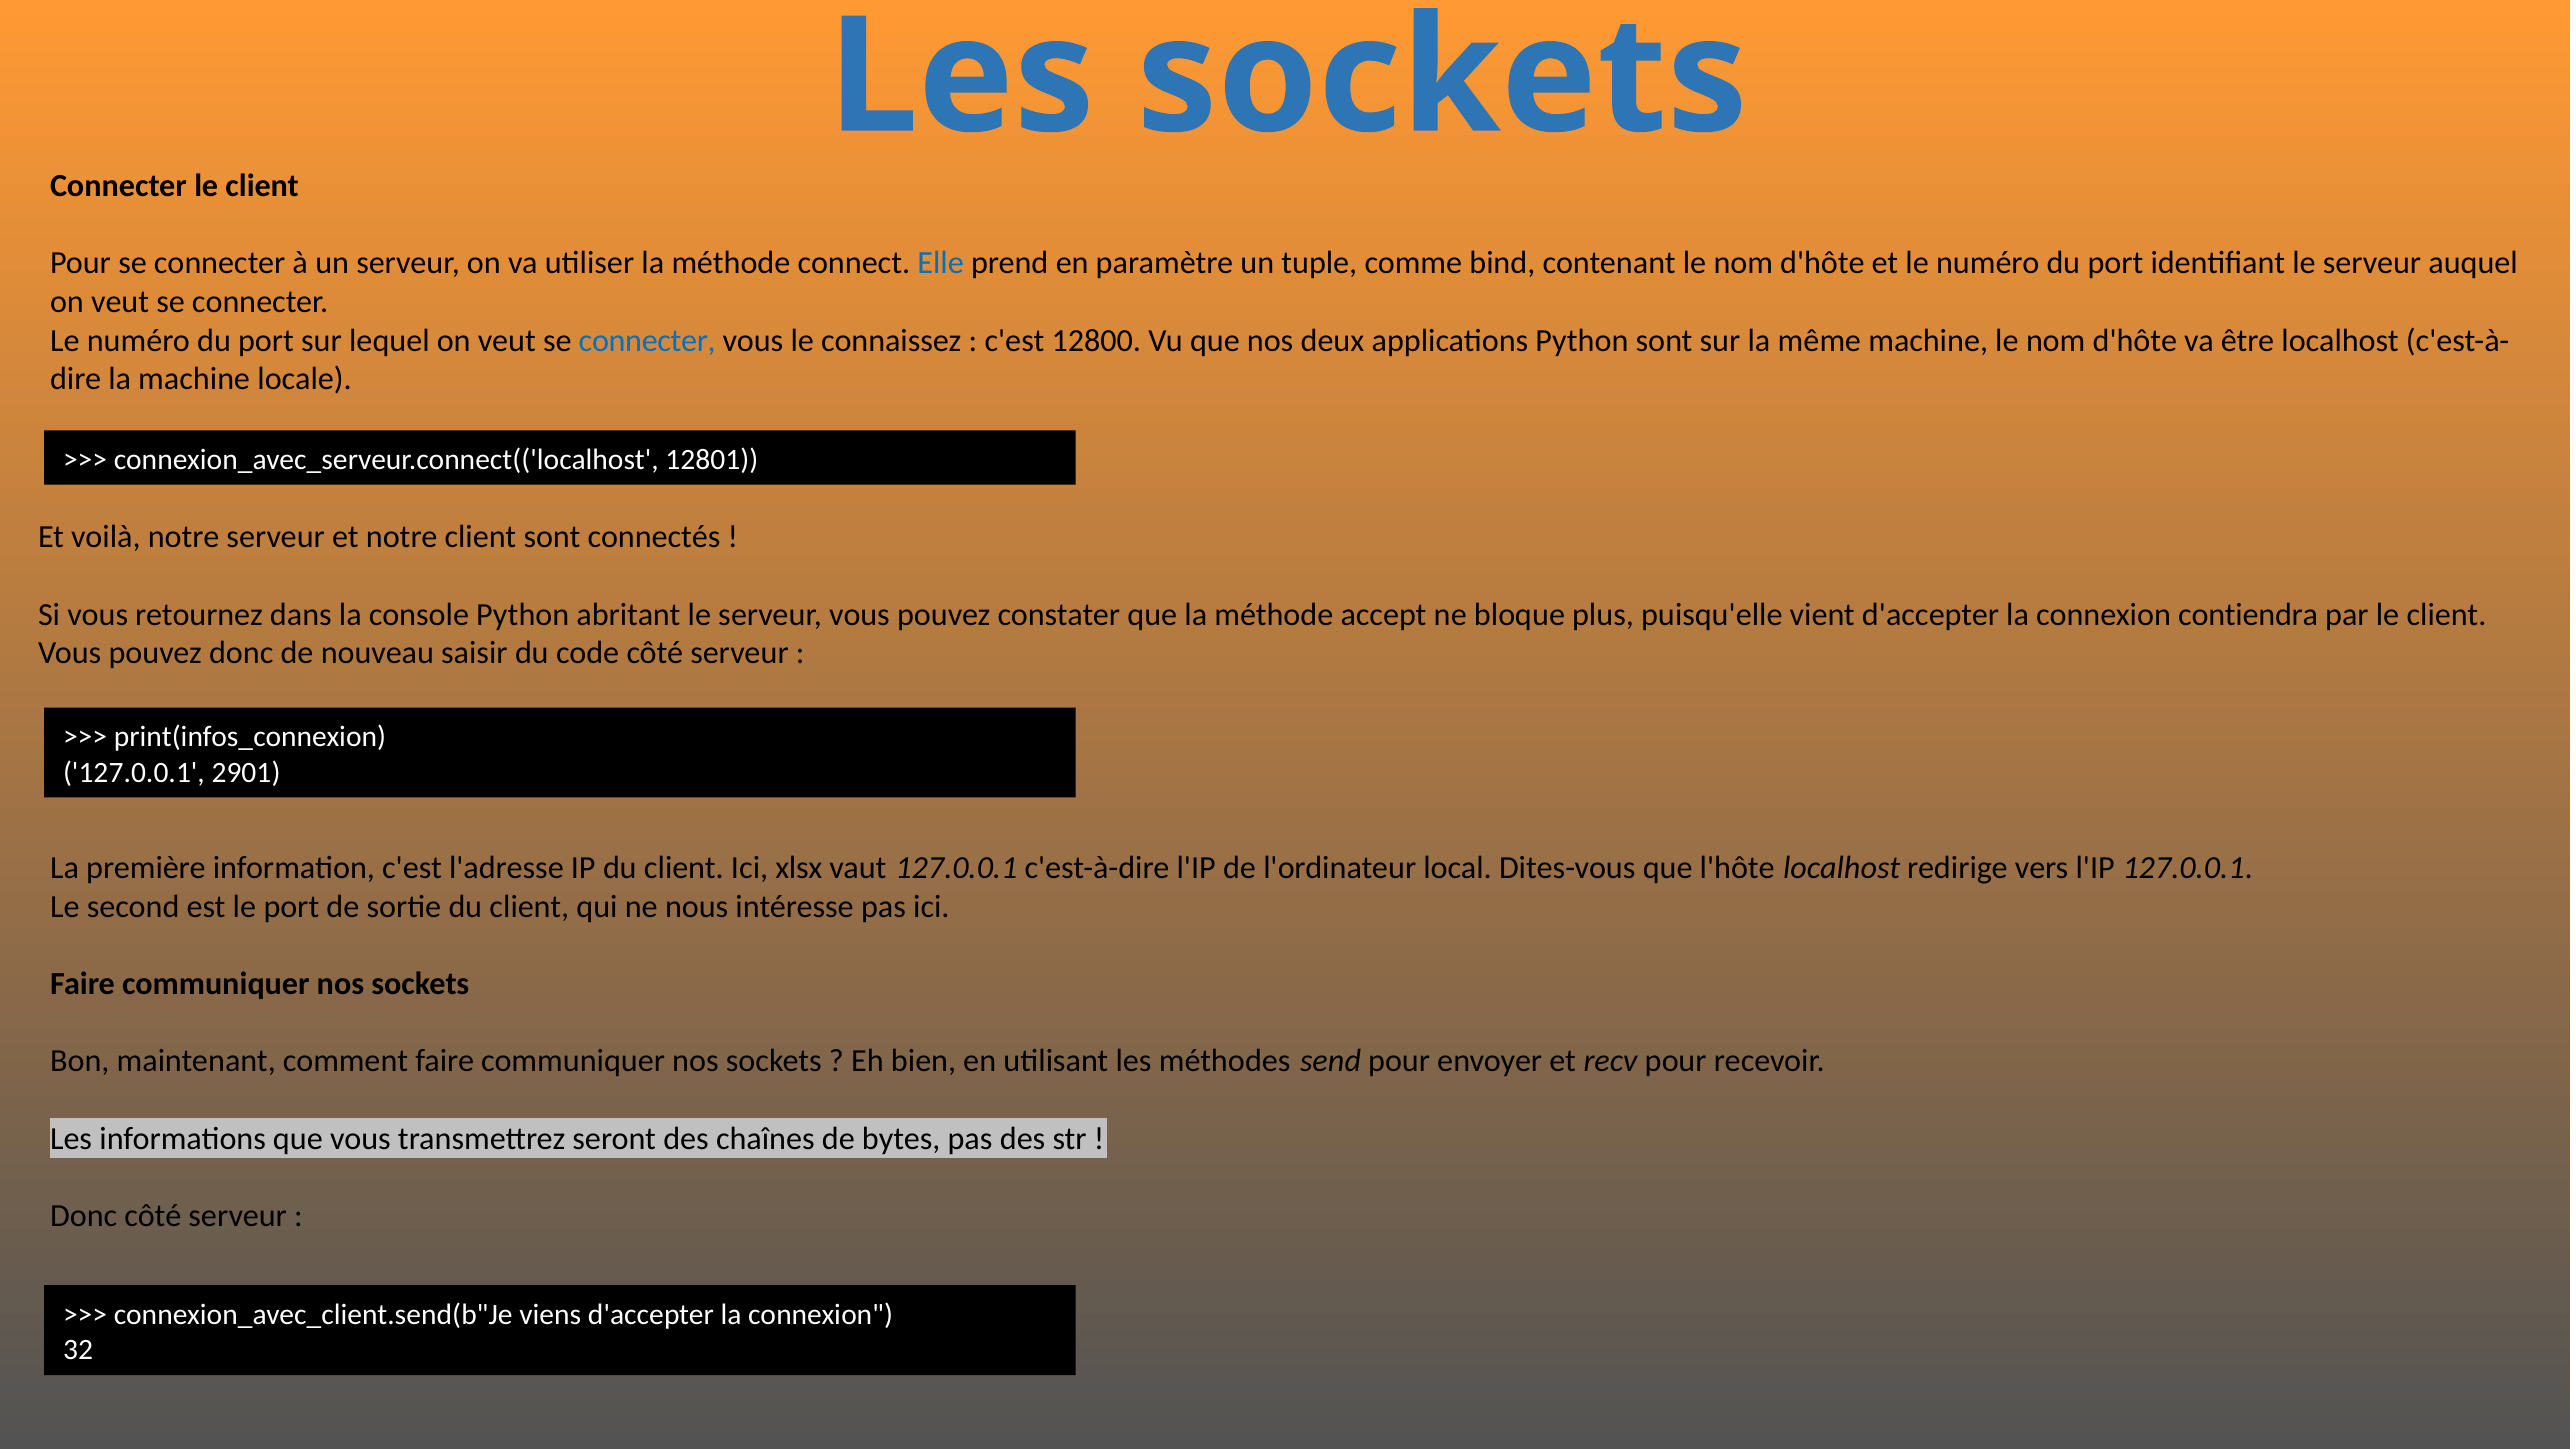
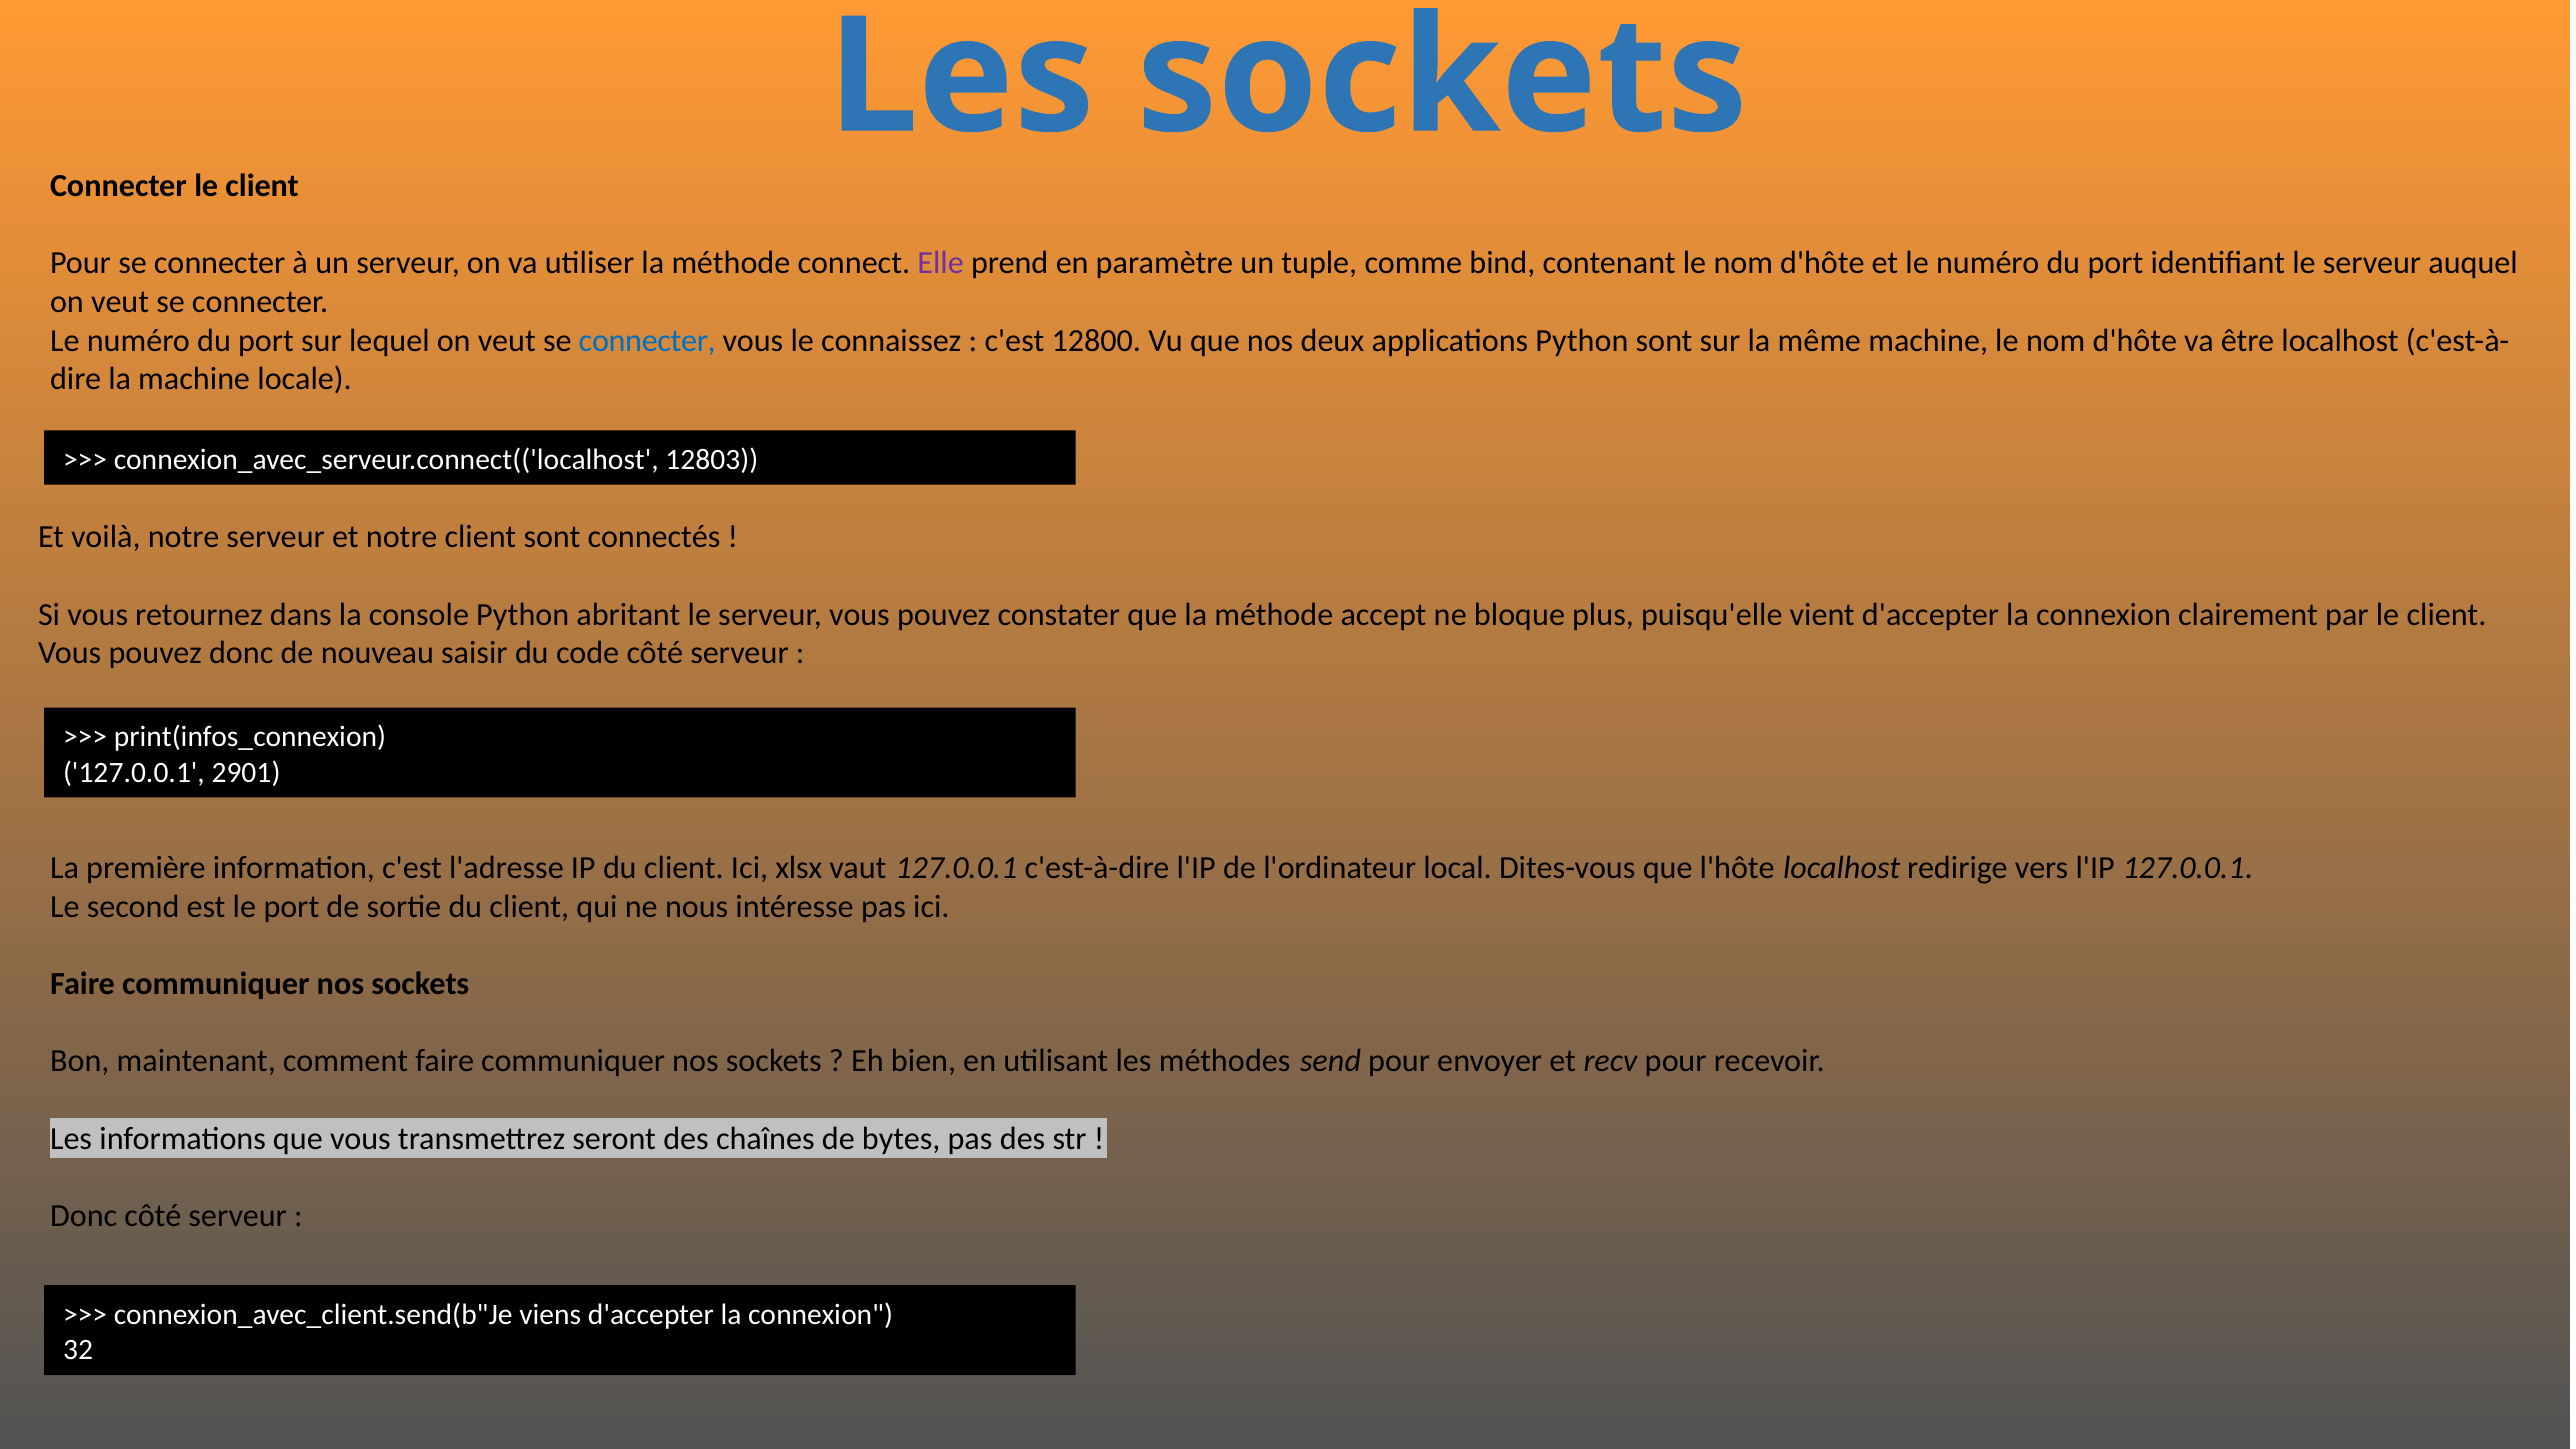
Elle colour: blue -> purple (941, 263)
12801: 12801 -> 12803 (712, 460)
contiendra: contiendra -> clairement (2248, 615)
